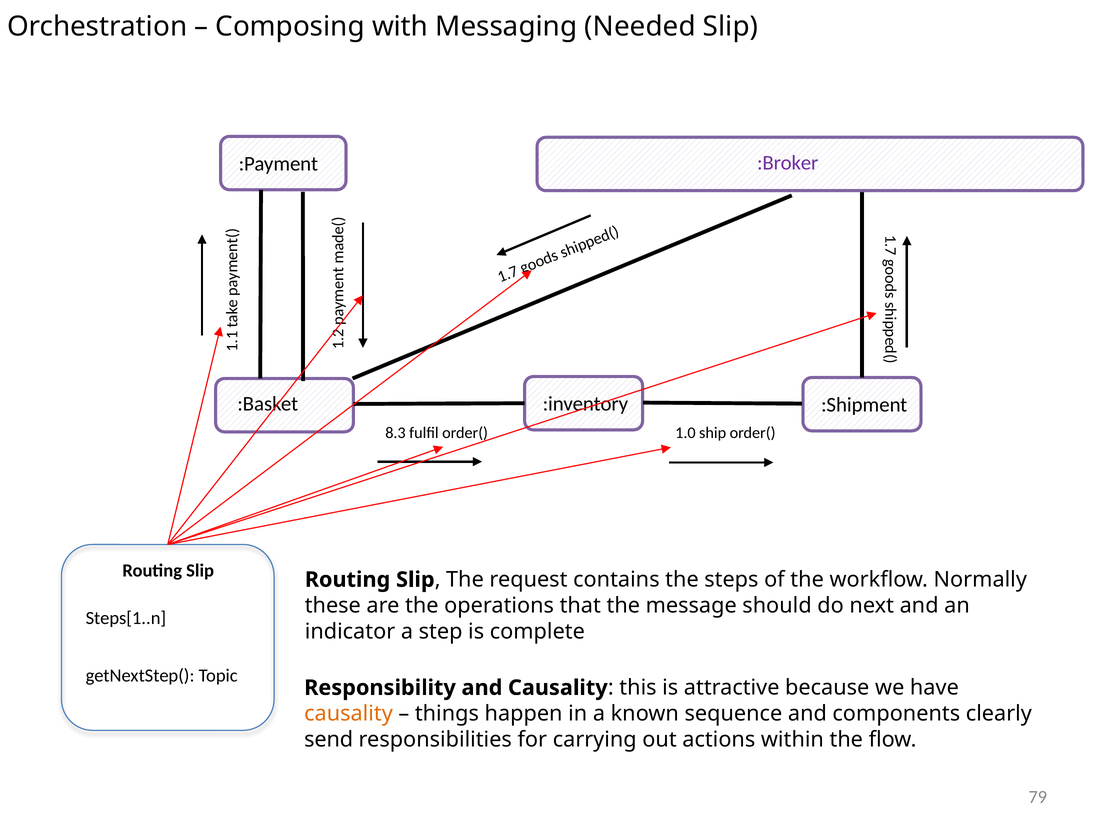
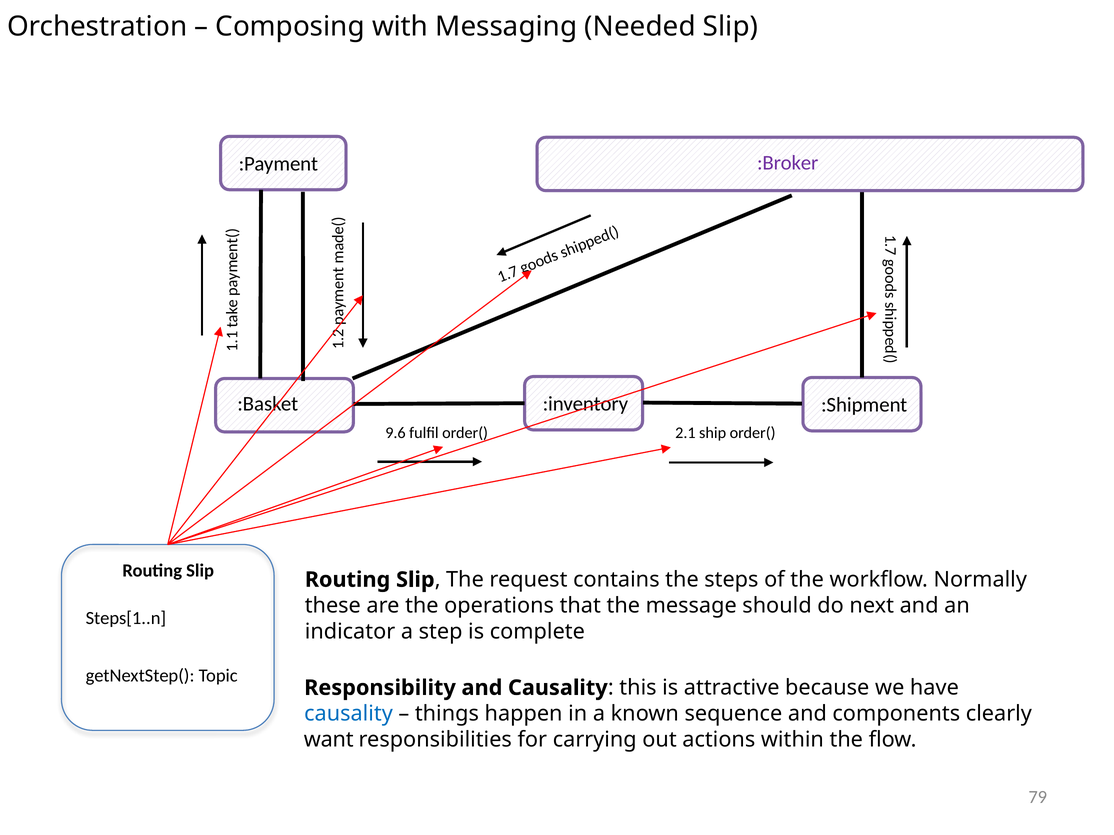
8.3: 8.3 -> 9.6 (395, 433)
1.0: 1.0 -> 2.1 (685, 433)
causality colour: orange -> blue (349, 714)
send: send -> want (329, 740)
